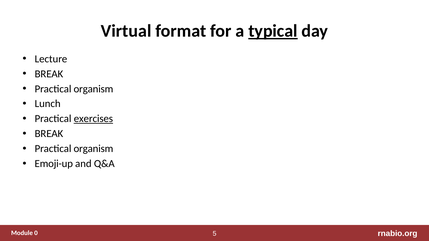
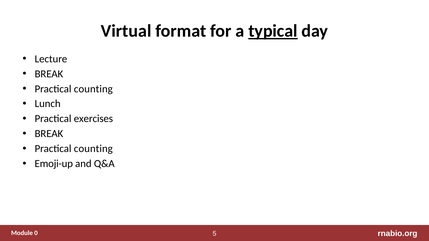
organism: organism -> counting (93, 89)
exercises underline: present -> none (93, 119)
organism: organism -> counting (93, 149)
